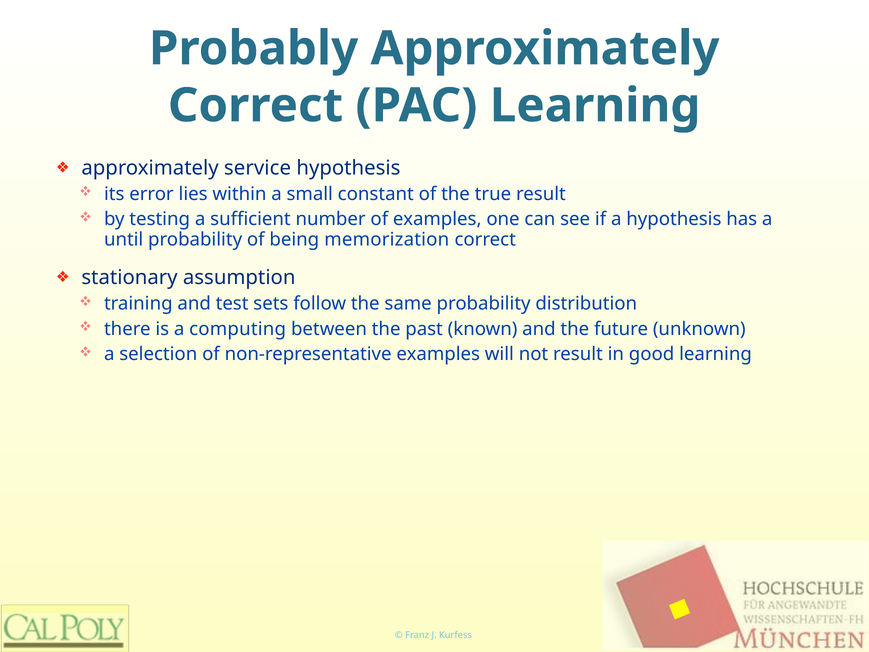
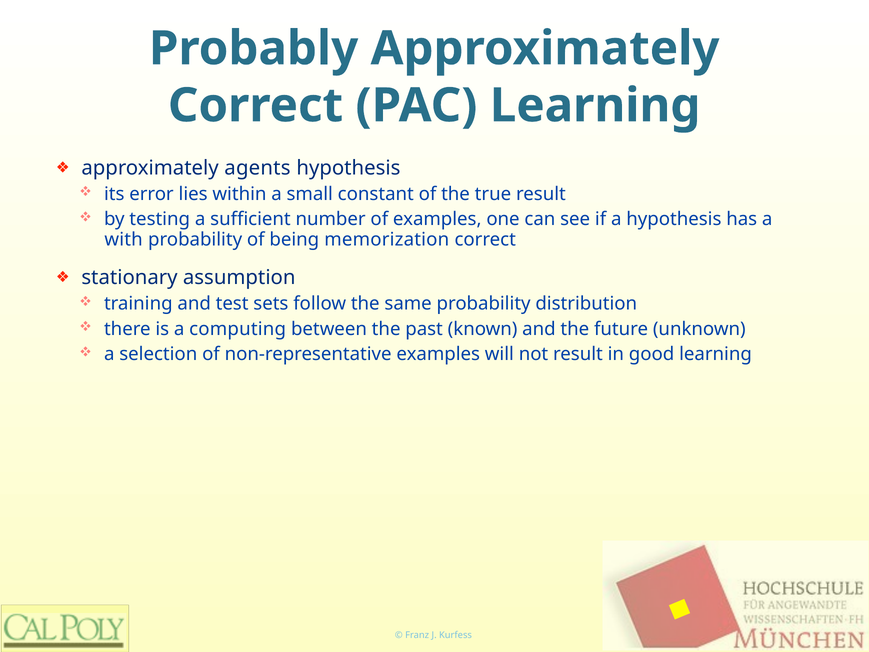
service: service -> agents (257, 168)
until: until -> with (124, 239)
